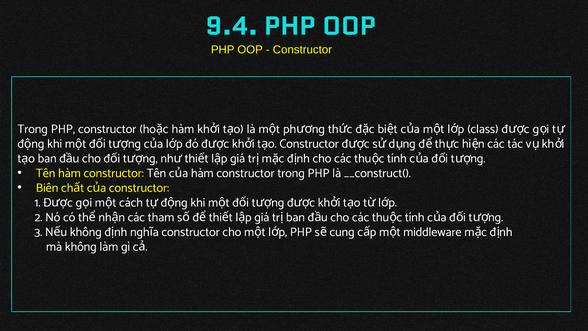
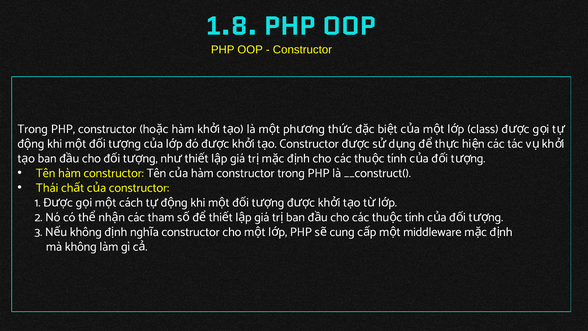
9.4: 9.4 -> 1.8 (232, 26)
Biên: Biên -> Thái (47, 188)
